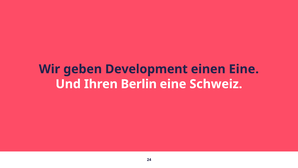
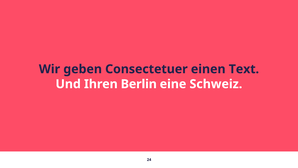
Development: Development -> Consectetuer (146, 69)
einen Eine: Eine -> Text (244, 69)
